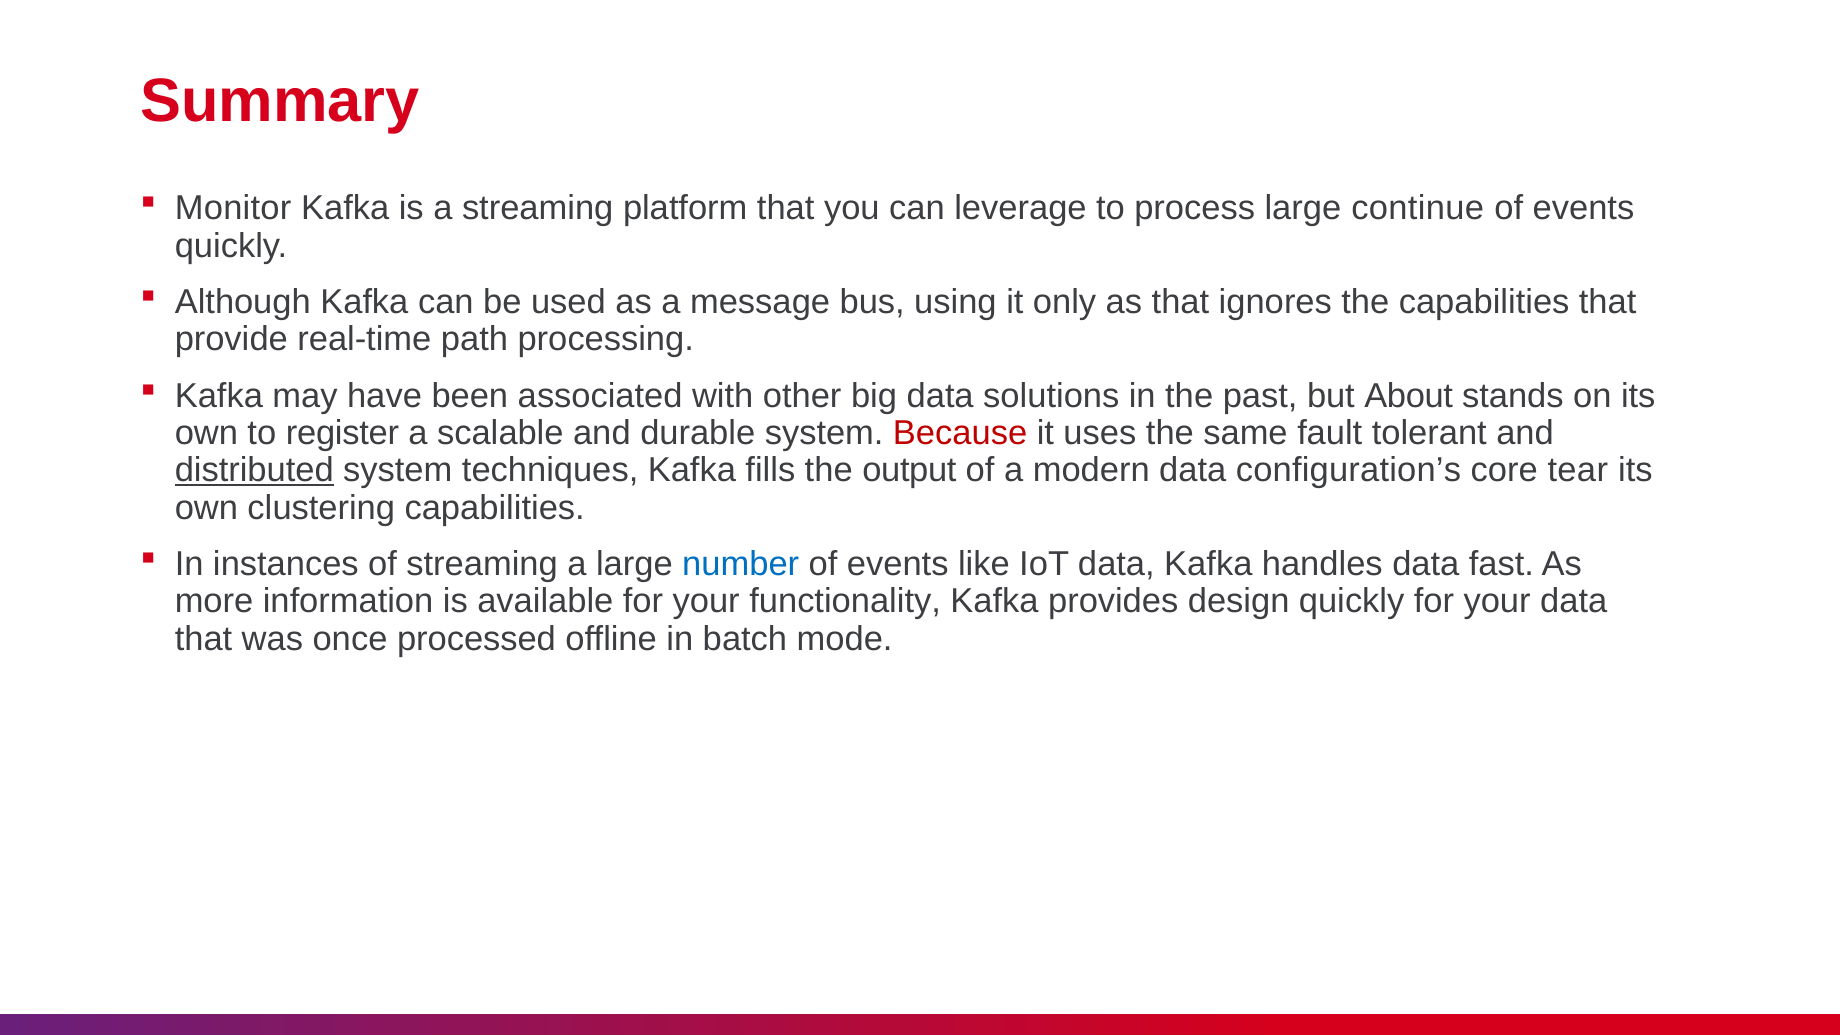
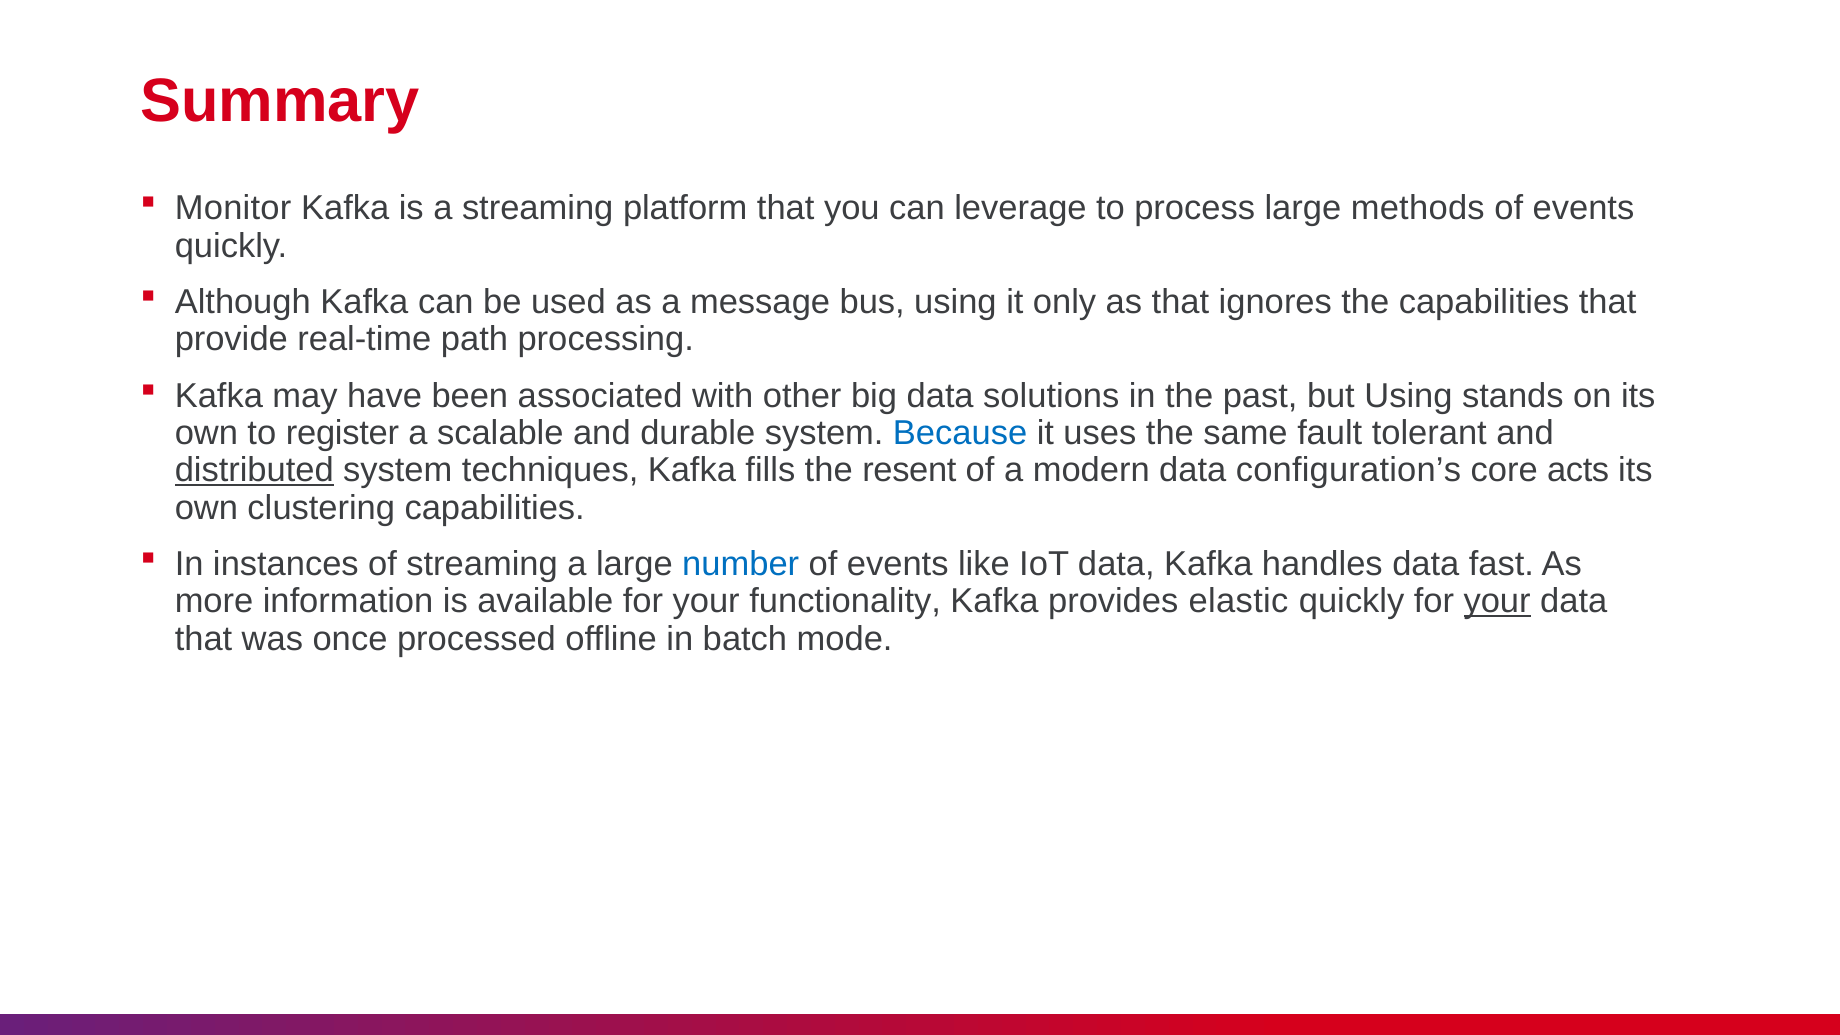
continue: continue -> methods (1418, 208)
but About: About -> Using (1408, 396)
Because colour: red -> blue (960, 433)
output: output -> resent (909, 470)
tear: tear -> acts (1578, 470)
design: design -> elastic (1239, 601)
your underline: none -> present (1497, 601)
